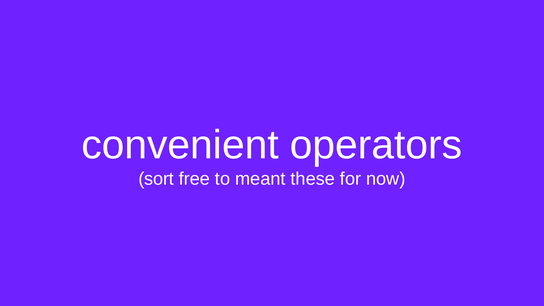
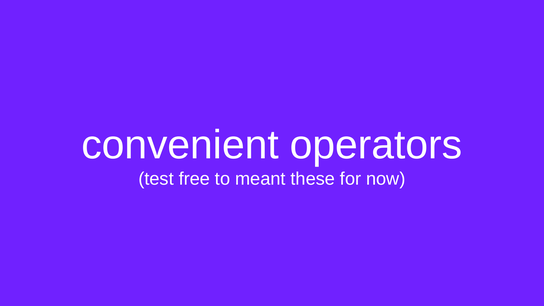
sort: sort -> test (156, 179)
